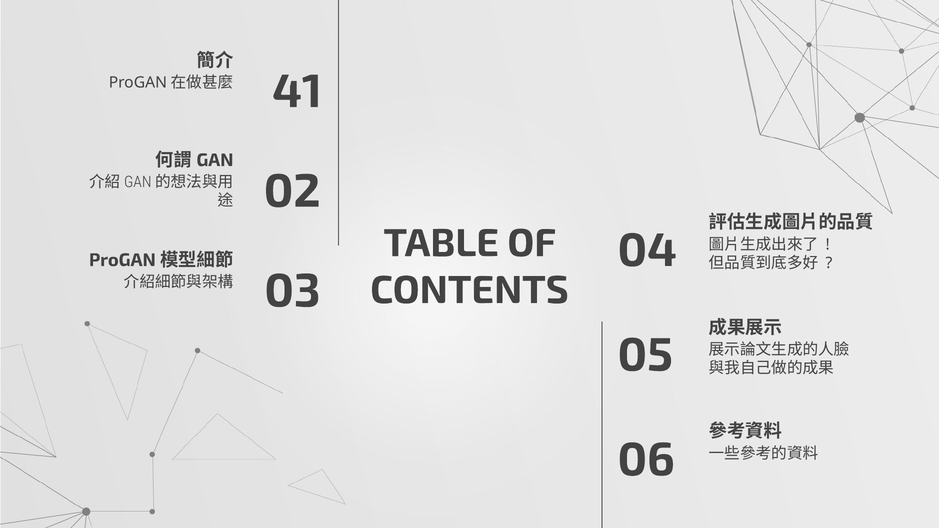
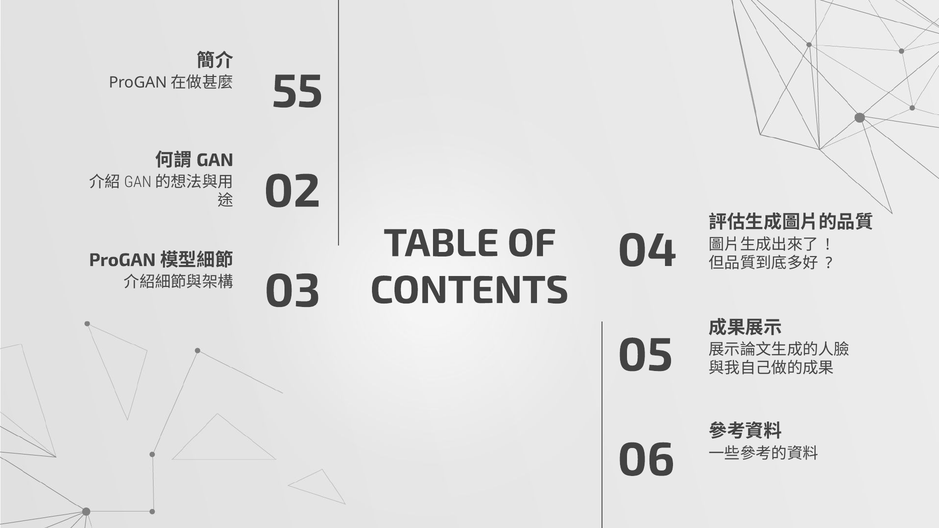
41: 41 -> 55 (297, 92)
